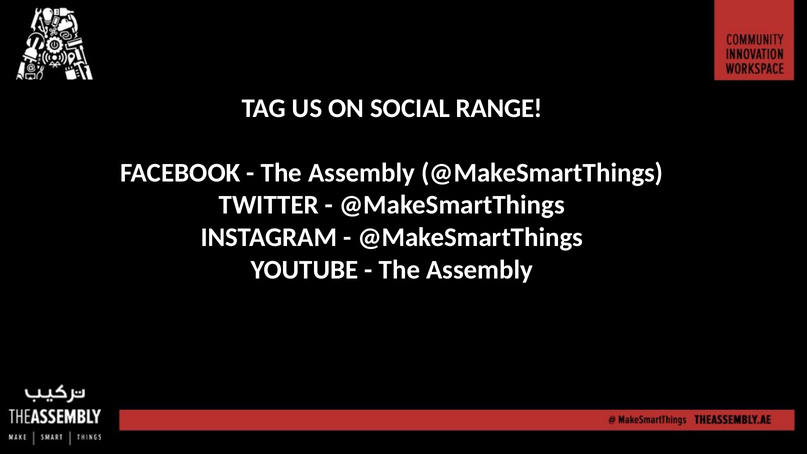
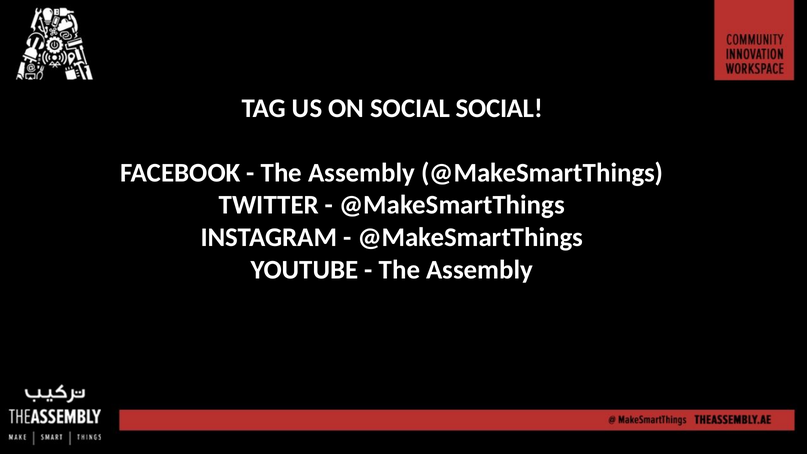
SOCIAL RANGE: RANGE -> SOCIAL (499, 108)
